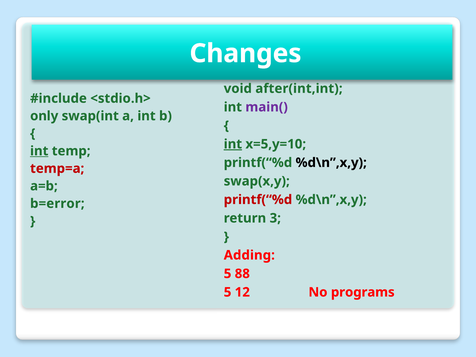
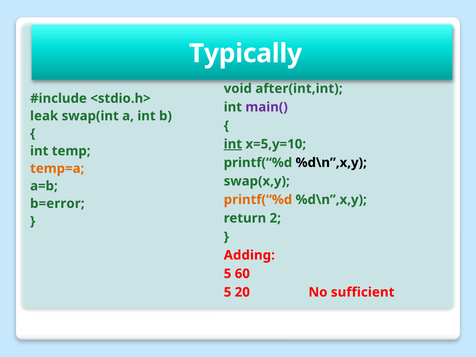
Changes: Changes -> Typically (246, 53)
only: only -> leak (44, 116)
int underline: present -> none (39, 151)
temp=a colour: red -> orange (57, 168)
printf(“%d colour: red -> orange (258, 200)
3: 3 -> 2 (275, 218)
88: 88 -> 60 (242, 274)
12: 12 -> 20 (242, 292)
programs: programs -> sufficient (363, 292)
